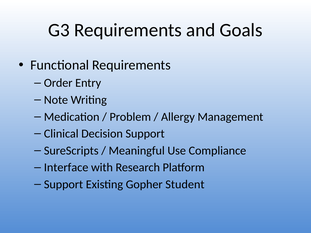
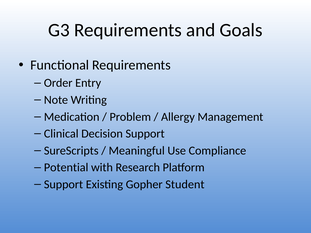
Interface: Interface -> Potential (66, 168)
